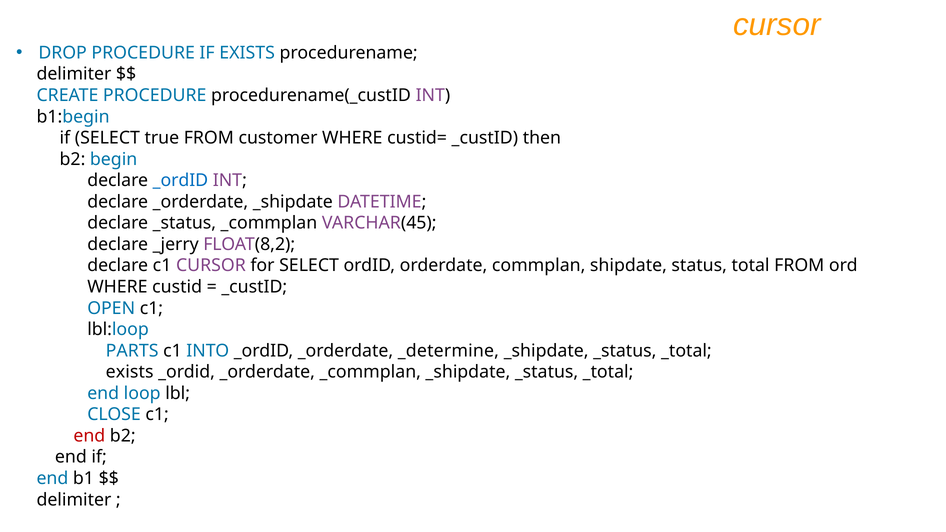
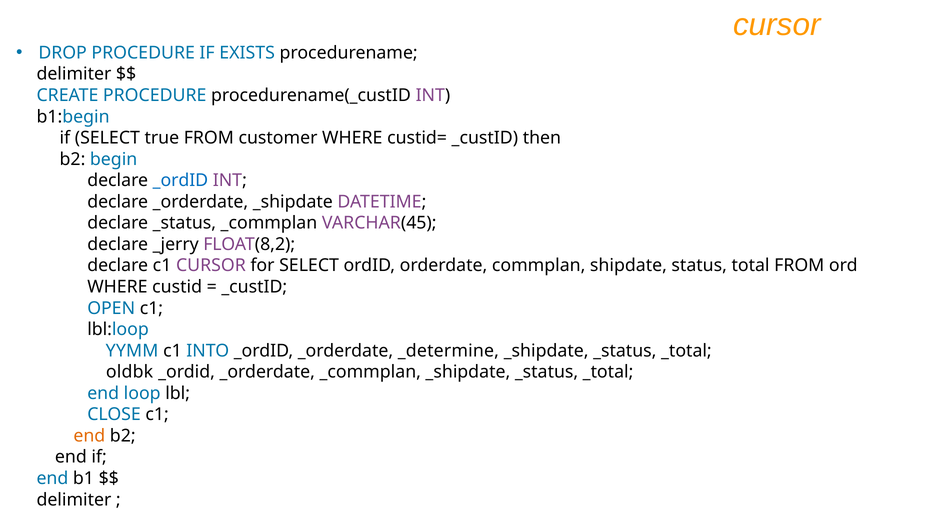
PARTS: PARTS -> YYMM (132, 351)
exists: exists -> oldbk (130, 372)
end colour: red -> orange (89, 436)
